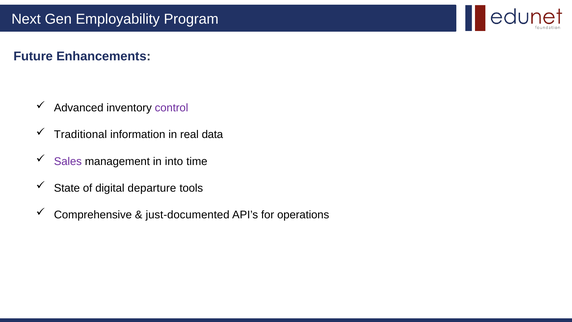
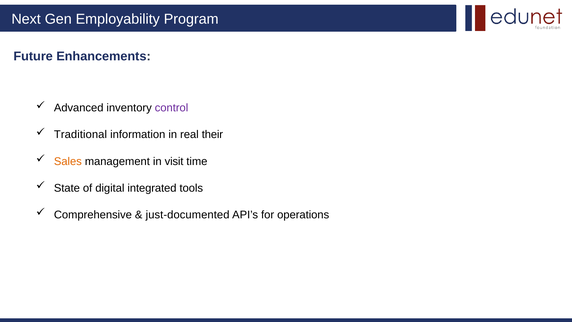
data: data -> their (212, 135)
Sales colour: purple -> orange (68, 161)
into: into -> visit (174, 161)
departure: departure -> integrated (152, 188)
